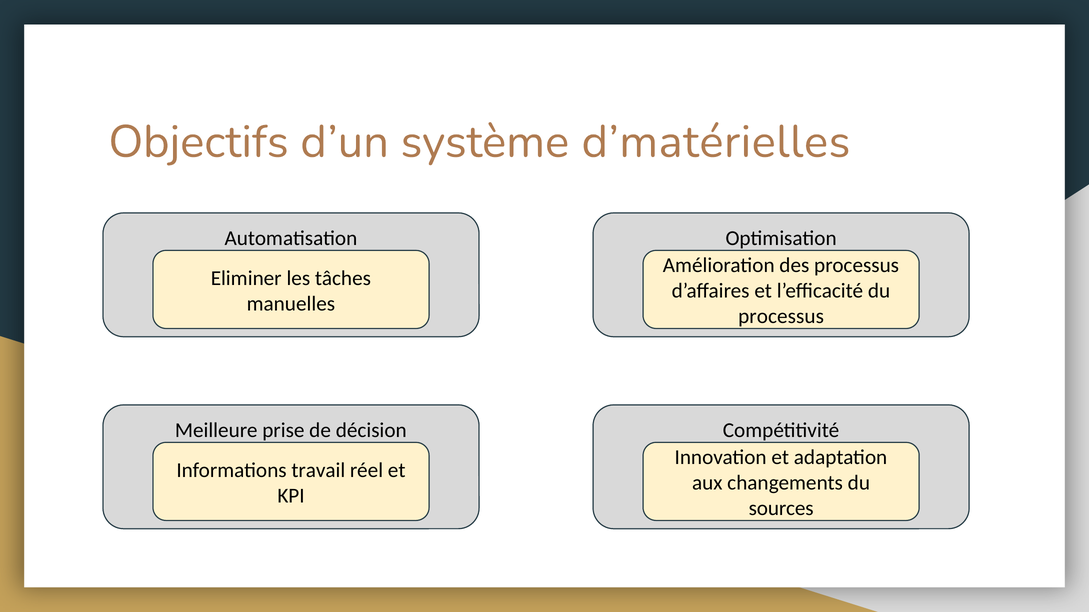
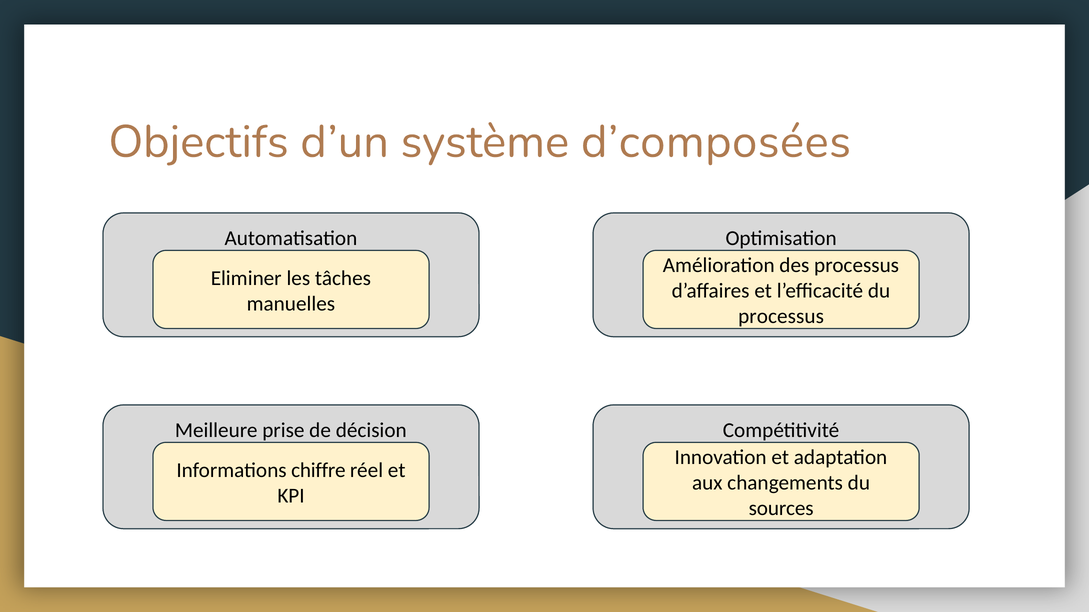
d’matérielles: d’matérielles -> d’composées (716, 142)
travail: travail -> chiffre (318, 471)
